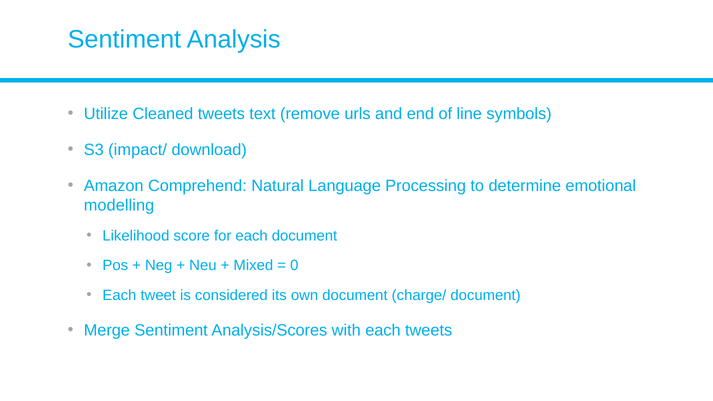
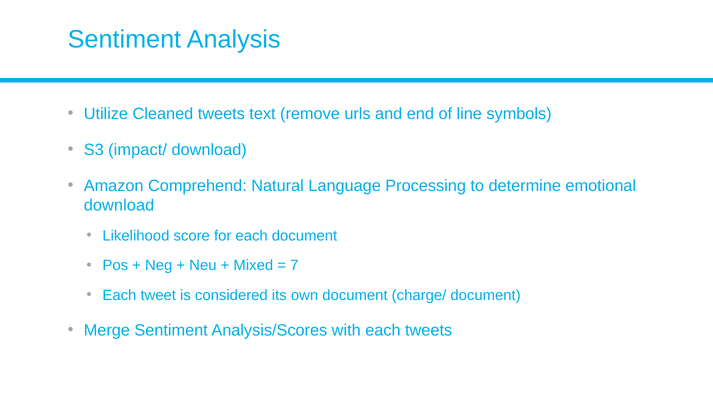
modelling: modelling -> download (119, 205)
0: 0 -> 7 (294, 266)
